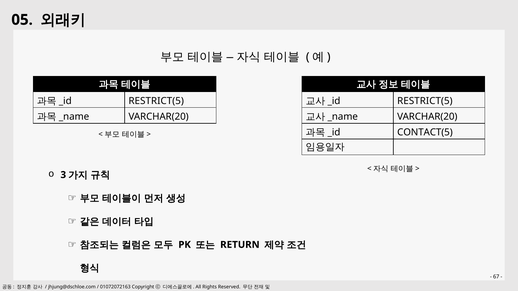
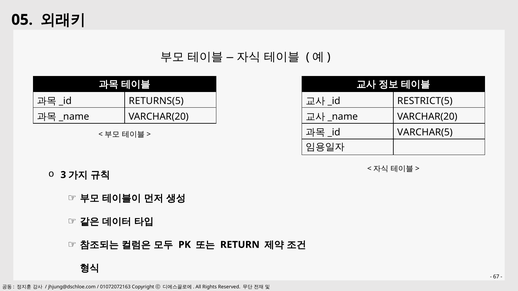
RESTRICT(5: RESTRICT(5 -> RETURNS(5 (156, 101)
CONTACT(5: CONTACT(5 -> VARCHAR(5 (425, 133)
